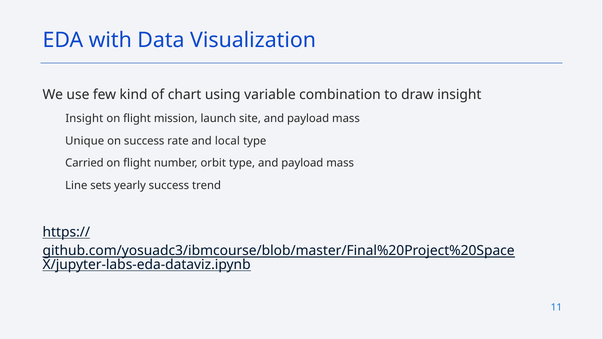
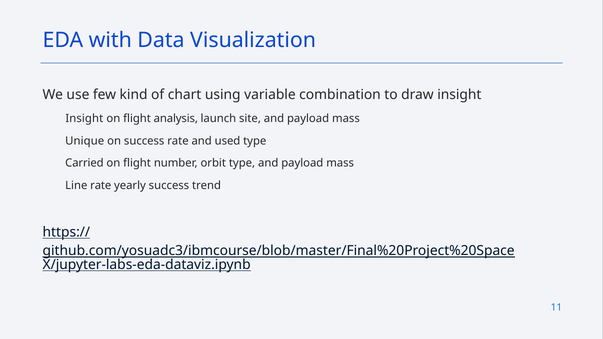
mission: mission -> analysis (176, 119)
local: local -> used (228, 141)
Line sets: sets -> rate (101, 186)
